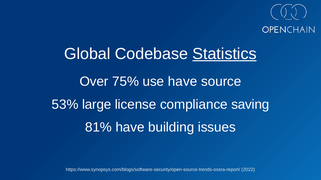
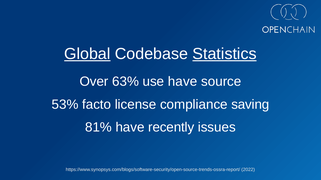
Global underline: none -> present (87, 54)
75%: 75% -> 63% (126, 82)
large: large -> facto (97, 105)
building: building -> recently (171, 128)
